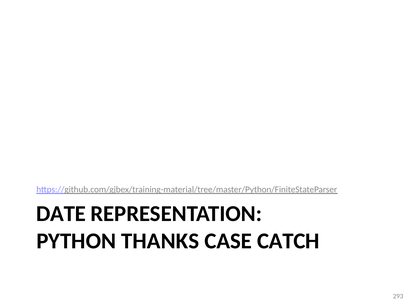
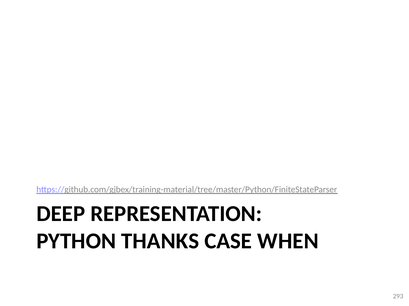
DATE: DATE -> DEEP (61, 214)
CATCH: CATCH -> WHEN (288, 242)
